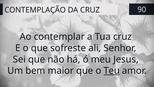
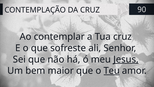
Jesus underline: none -> present (126, 59)
